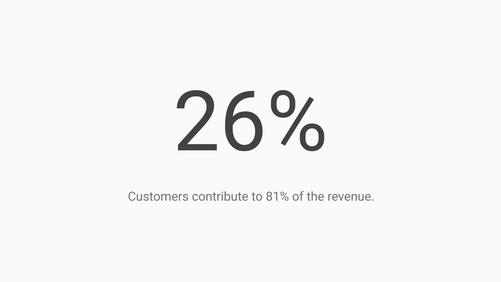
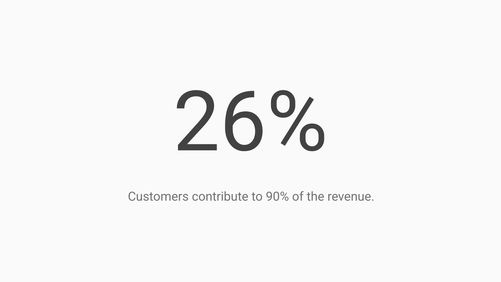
81%: 81% -> 90% (277, 197)
